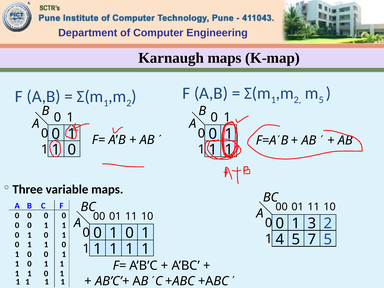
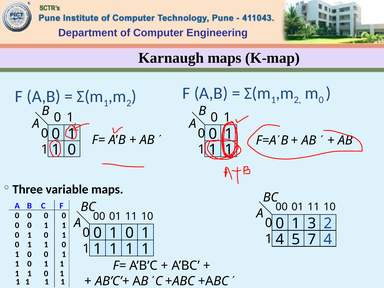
5: 5 -> 0 (321, 100)
7 5: 5 -> 4 (328, 239)
